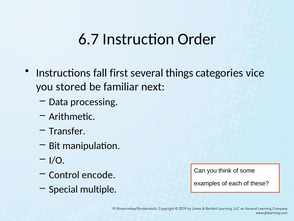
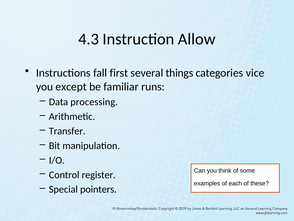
6.7: 6.7 -> 4.3 (89, 39)
Order: Order -> Allow (197, 39)
stored: stored -> except (71, 87)
next: next -> runs (153, 87)
encode: encode -> register (99, 174)
multiple: multiple -> pointers (98, 189)
